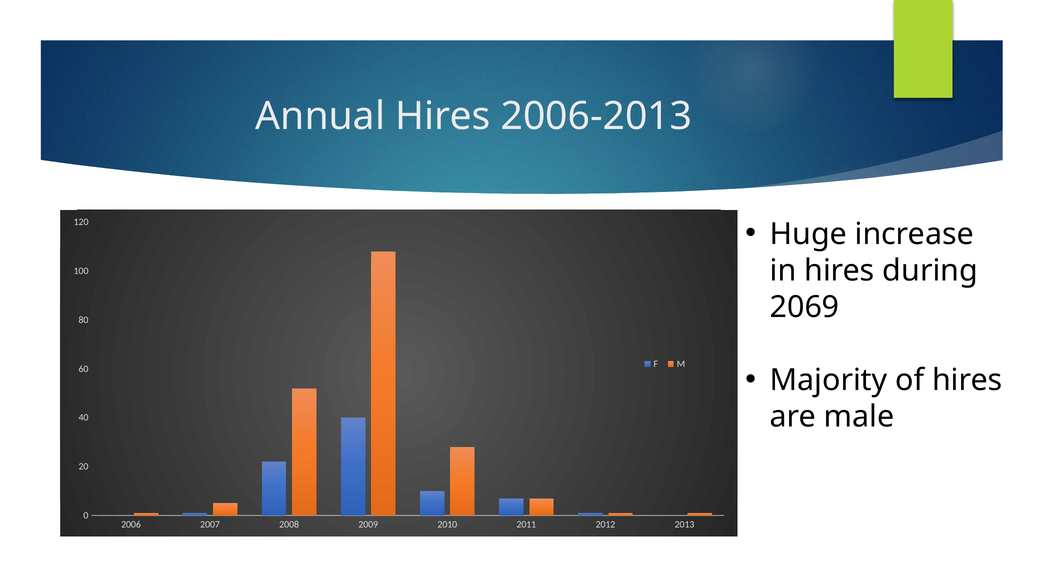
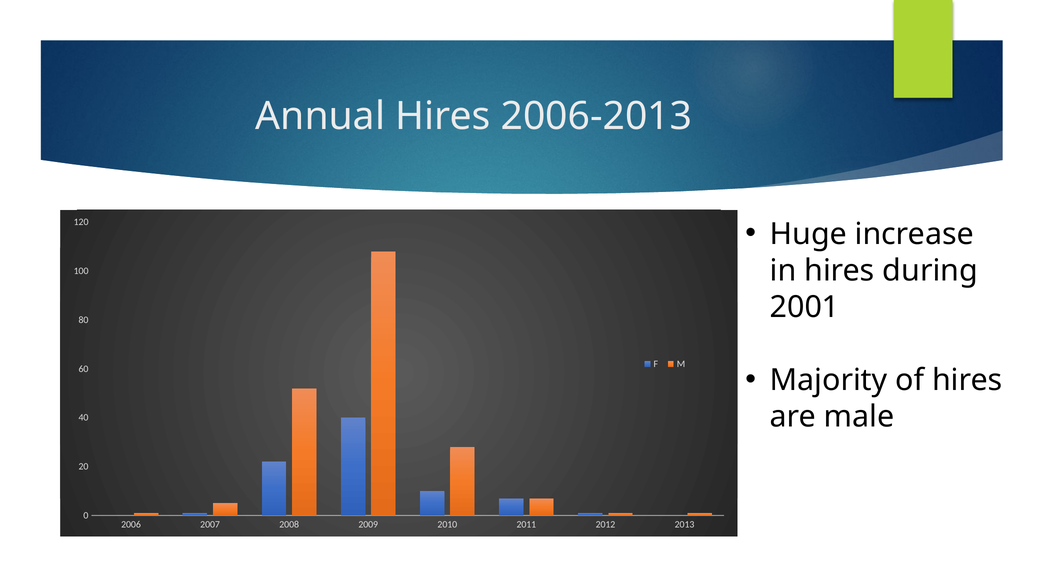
2069: 2069 -> 2001 (805, 307)
